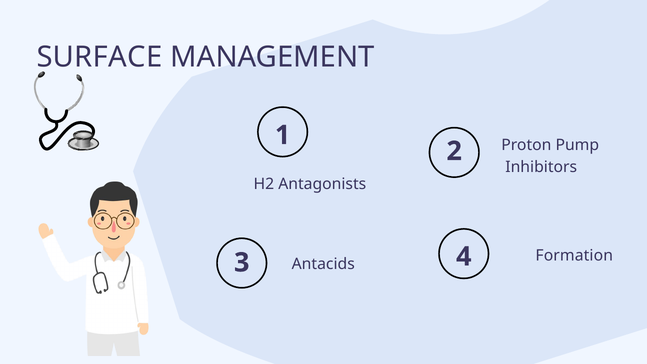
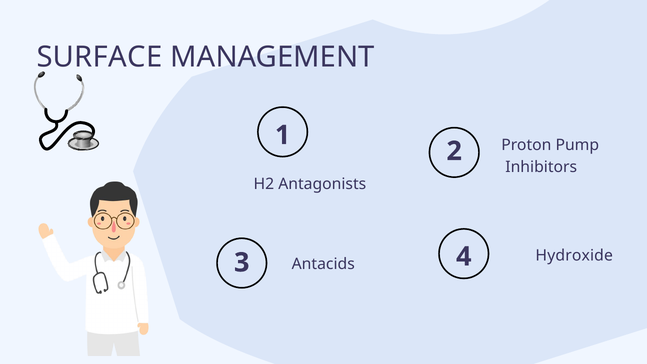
Formation: Formation -> Hydroxide (574, 256)
